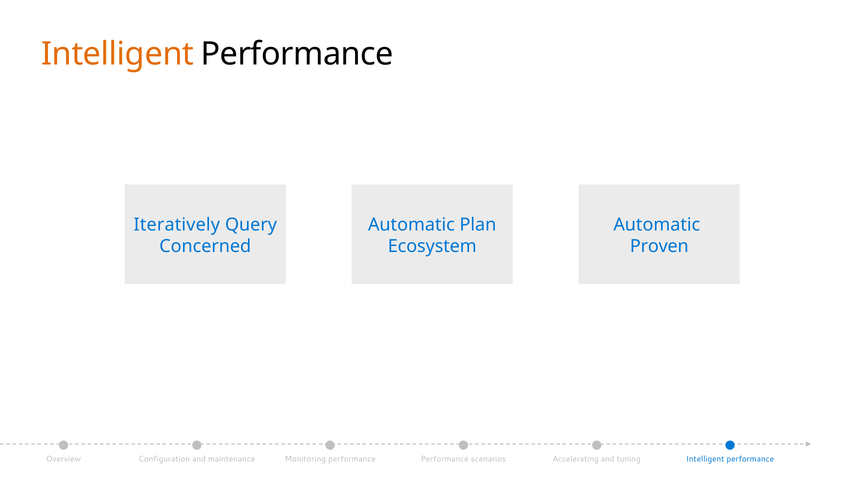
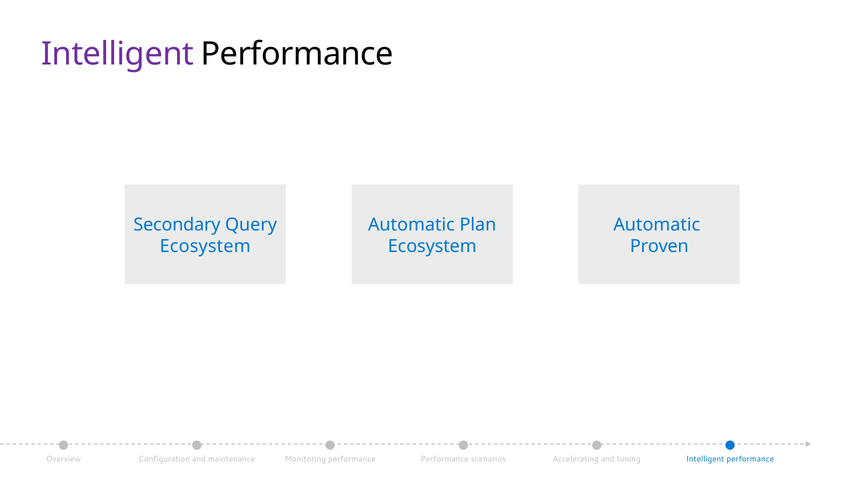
Intelligent colour: orange -> purple (118, 54)
Iteratively: Iteratively -> Secondary (177, 225)
Concerned: Concerned -> Ecosystem (205, 246)
